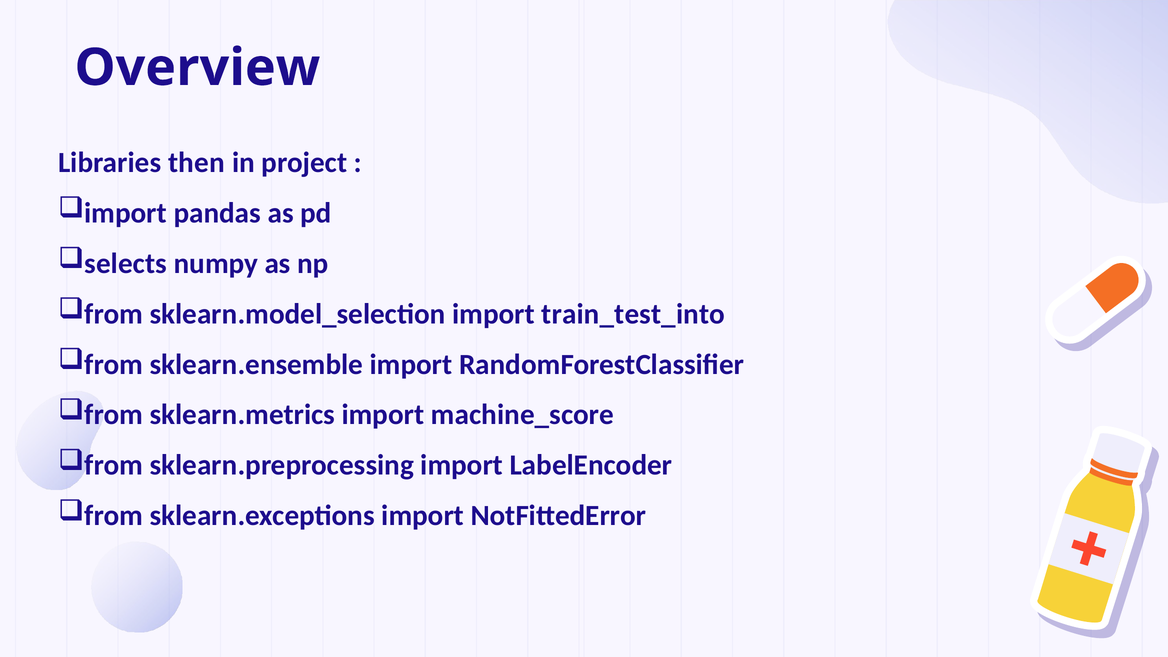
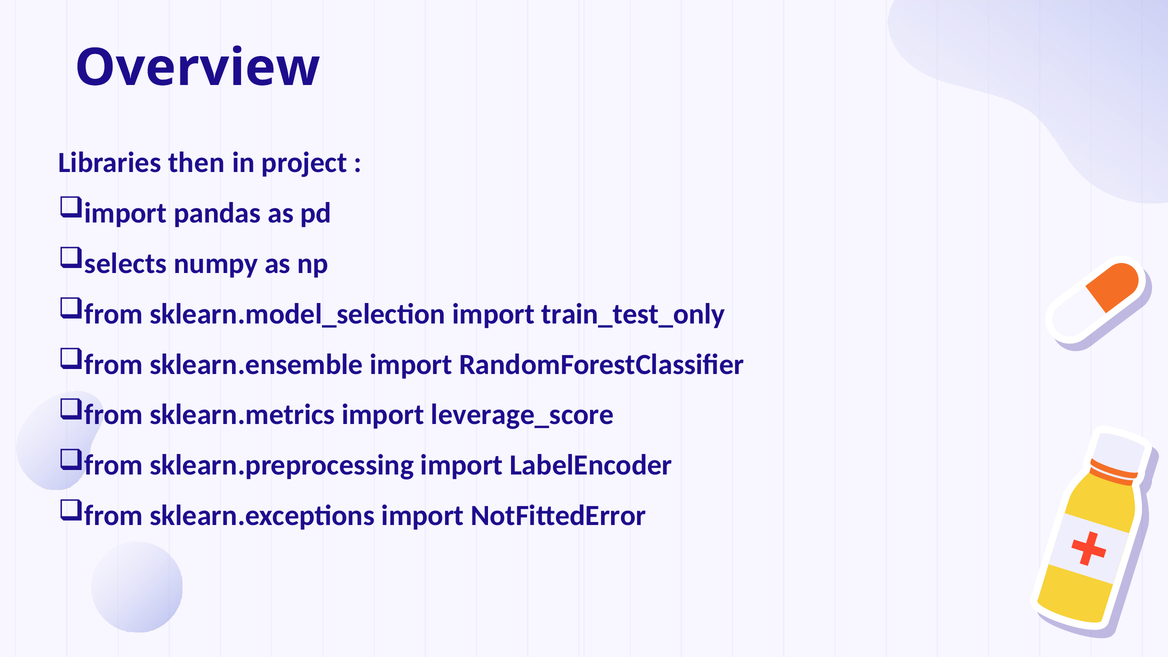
train_test_into: train_test_into -> train_test_only (633, 314)
machine_score: machine_score -> leverage_score (523, 415)
